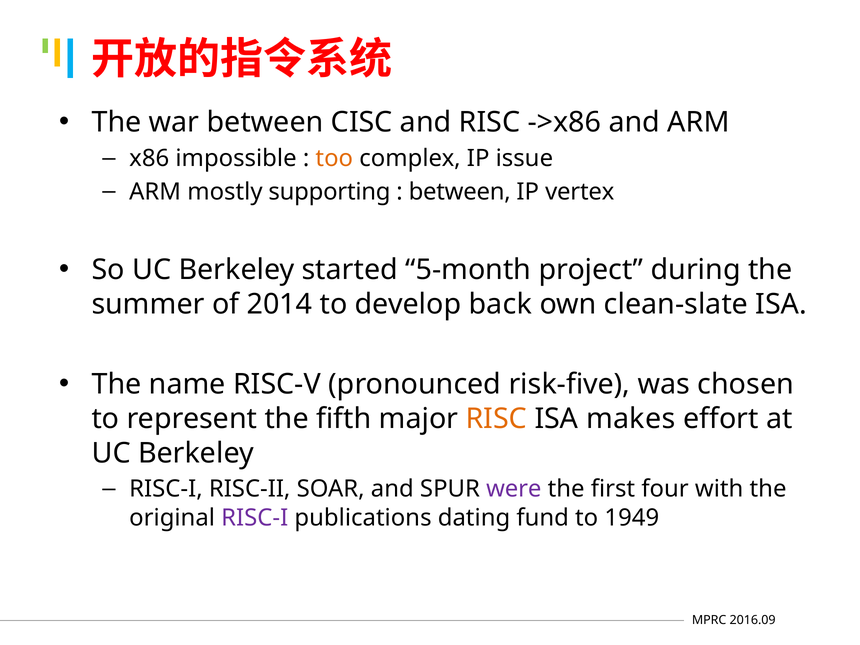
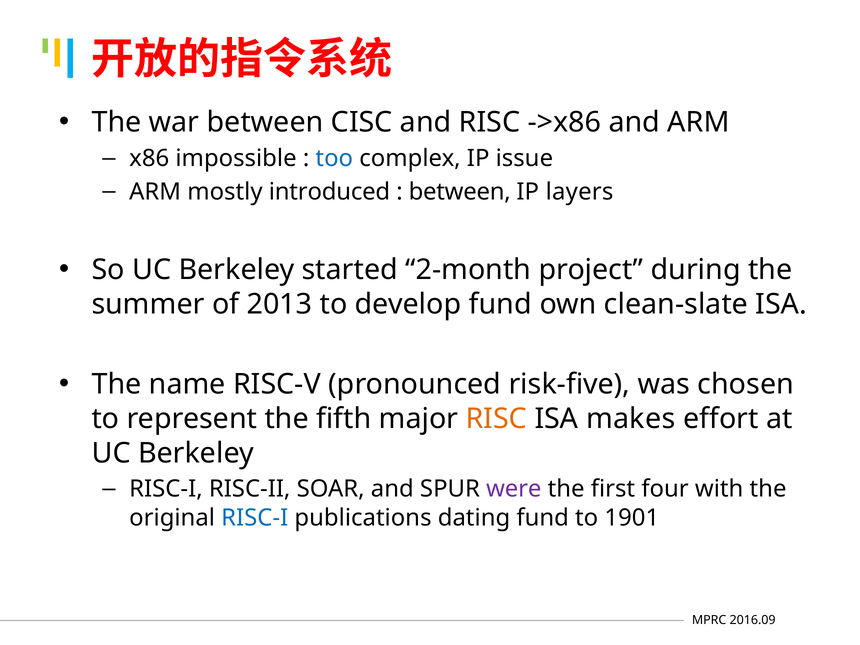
too colour: orange -> blue (334, 158)
supporting: supporting -> introduced (329, 192)
vertex: vertex -> layers (580, 192)
5-month: 5-month -> 2-month (468, 270)
2014: 2014 -> 2013 (279, 304)
develop back: back -> fund (500, 304)
RISC-I colour: purple -> blue (255, 518)
1949: 1949 -> 1901 (632, 518)
